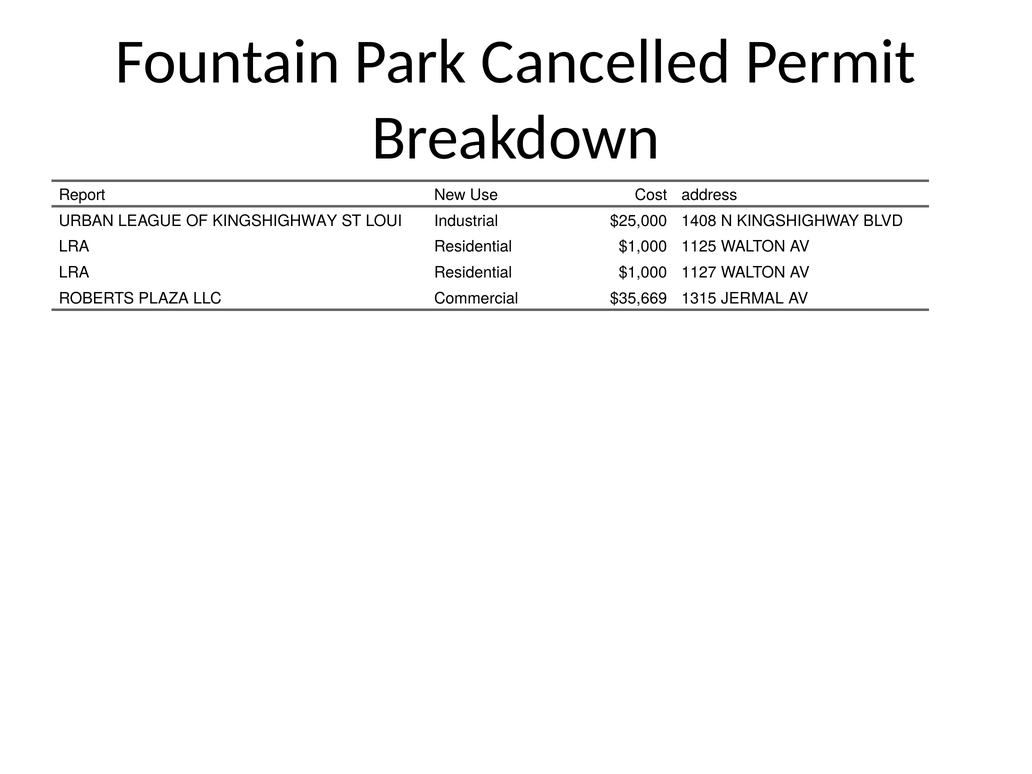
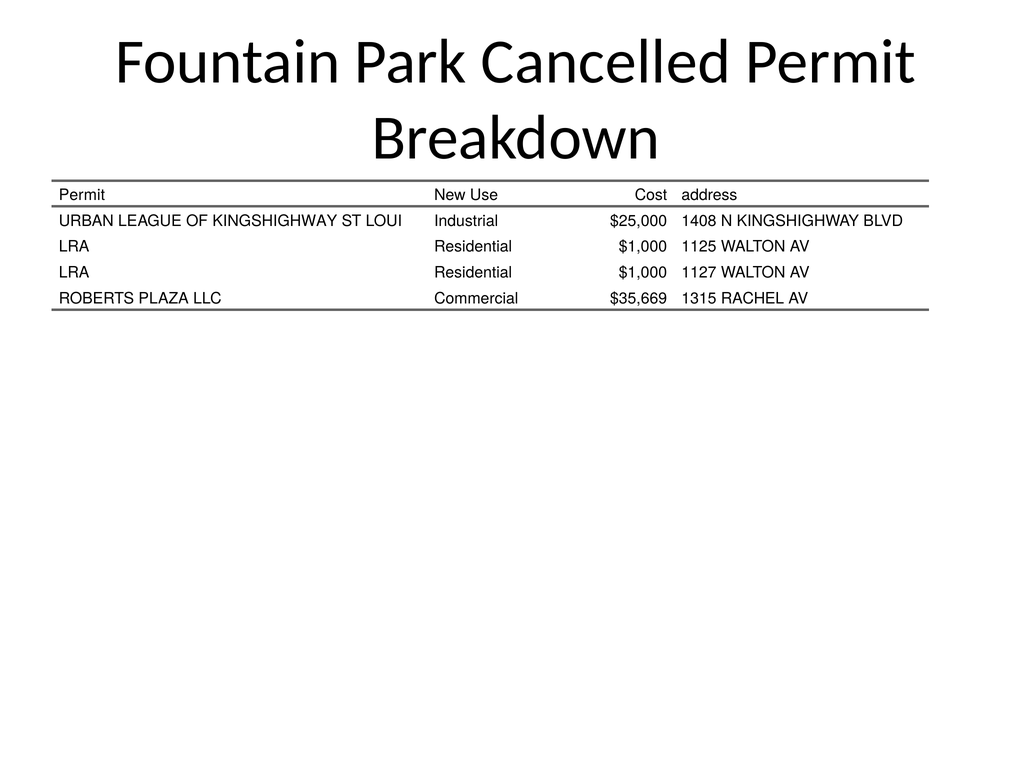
Report: Report -> Permit (82, 195)
JERMAL: JERMAL -> RACHEL (753, 298)
